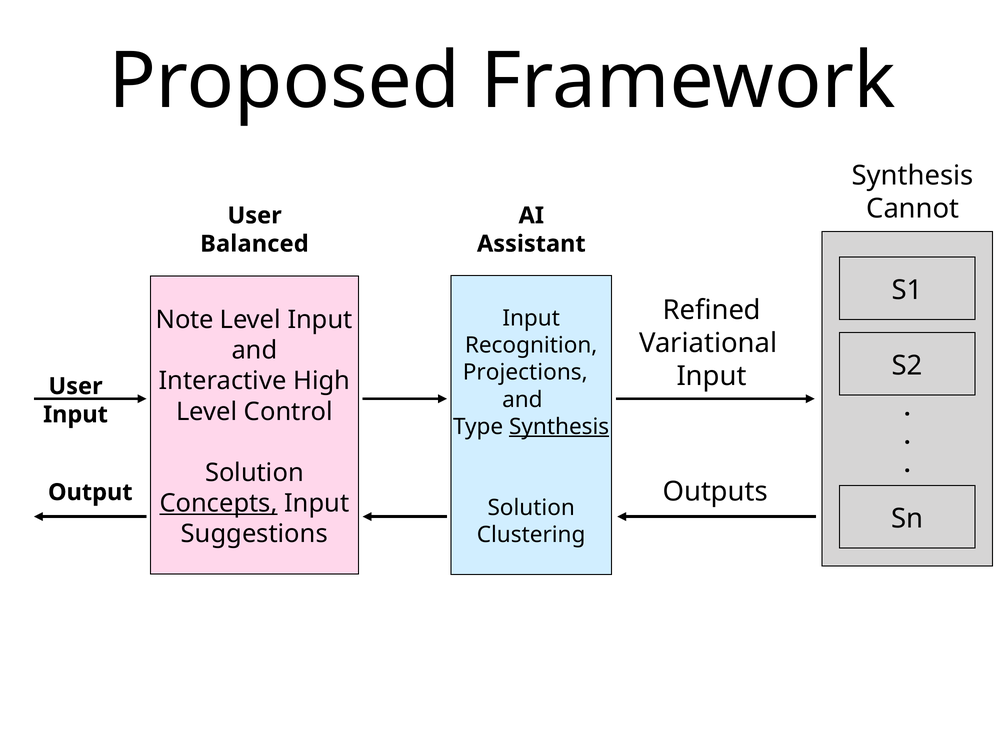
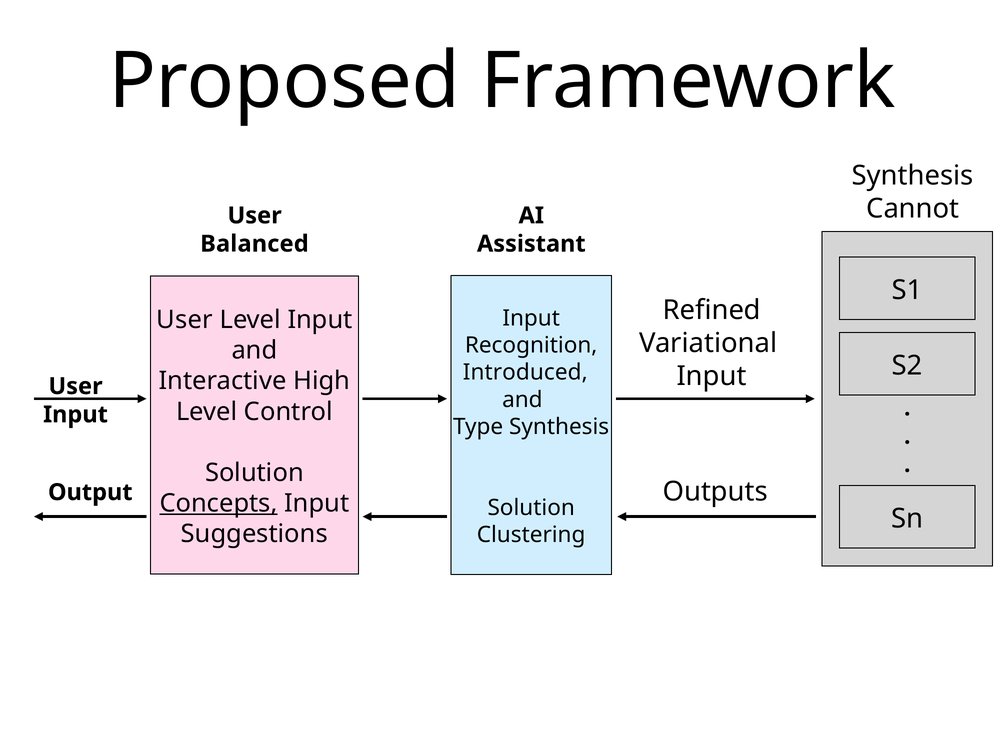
Note: Note -> User (184, 320)
Projections: Projections -> Introduced (525, 372)
Synthesis underline: present -> none (559, 427)
